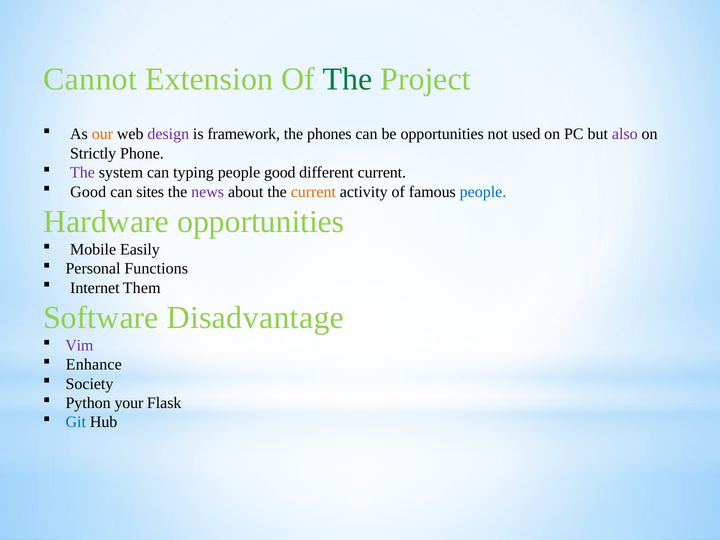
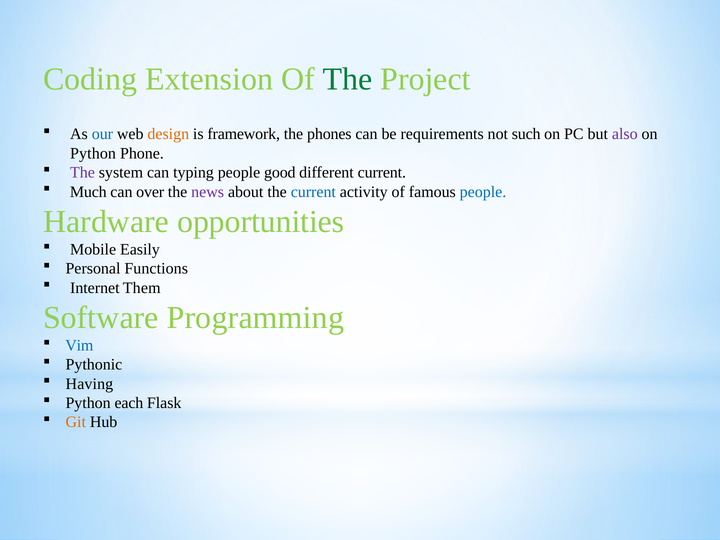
Cannot: Cannot -> Coding (90, 79)
our colour: orange -> blue (102, 134)
design colour: purple -> orange (168, 134)
be opportunities: opportunities -> requirements (442, 134)
used: used -> such (526, 134)
Strictly: Strictly -> Python (93, 153)
Good: Good -> Much (88, 192)
sites: sites -> over (150, 192)
current colour: orange -> blue (313, 192)
Disadvantage: Disadvantage -> Programming (255, 318)
Vim colour: purple -> blue (79, 345)
Enhance: Enhance -> Pythonic (94, 365)
Society: Society -> Having (89, 384)
your: your -> each (129, 403)
Git colour: blue -> orange (76, 422)
